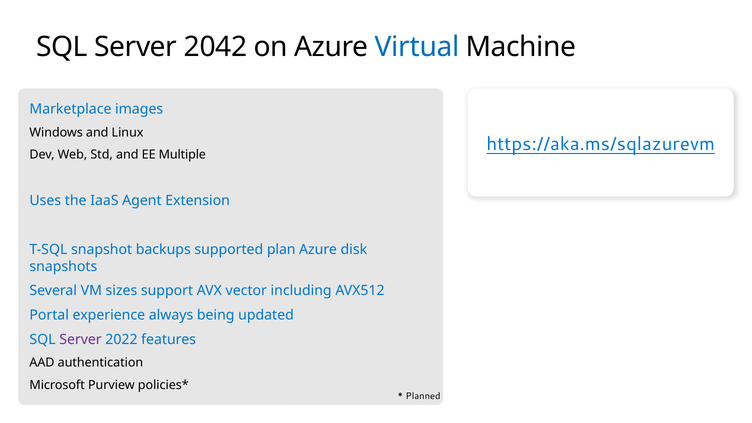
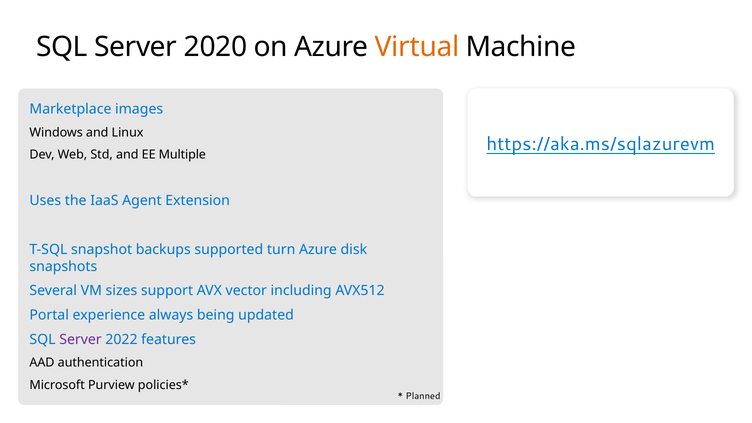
2042: 2042 -> 2020 (215, 47)
Virtual colour: blue -> orange (417, 47)
plan: plan -> turn (281, 249)
